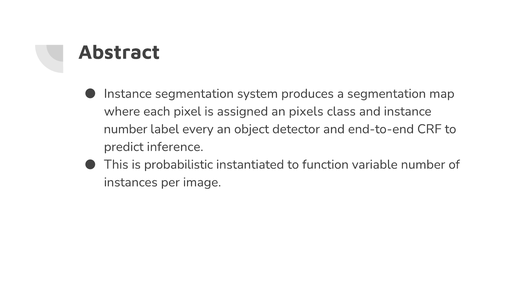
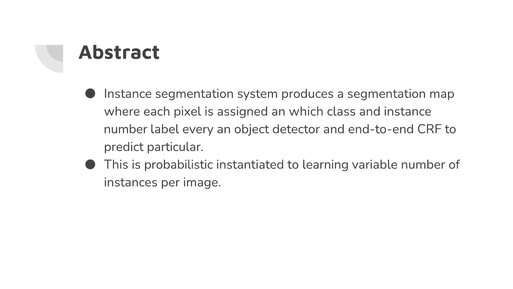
pixels: pixels -> which (306, 111)
inference: inference -> particular (175, 147)
function: function -> learning (325, 164)
